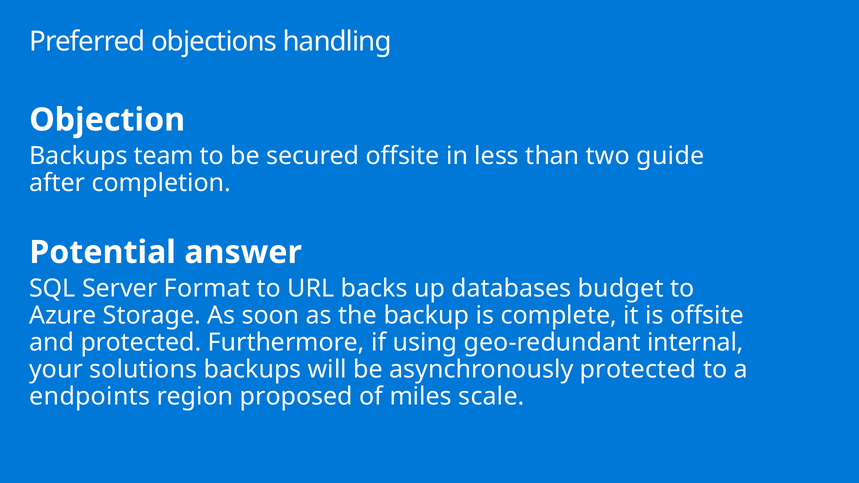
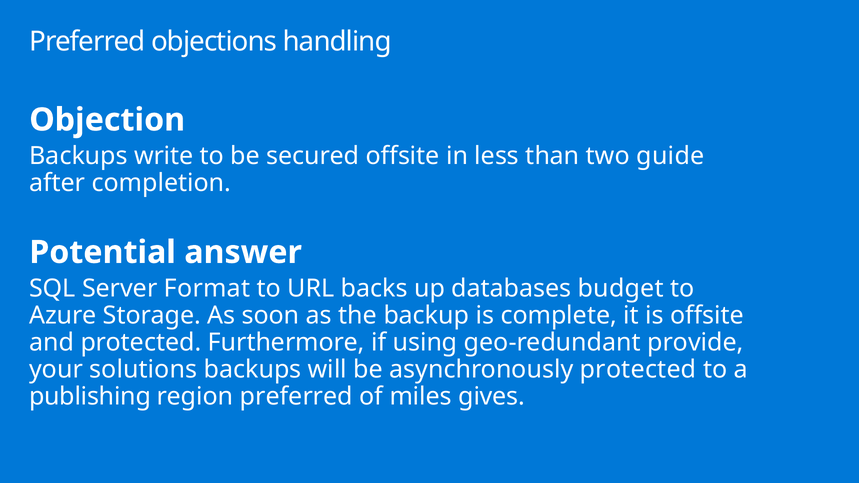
team: team -> write (164, 156)
internal: internal -> provide (695, 343)
endpoints: endpoints -> publishing (90, 397)
region proposed: proposed -> preferred (296, 397)
scale: scale -> gives (492, 397)
